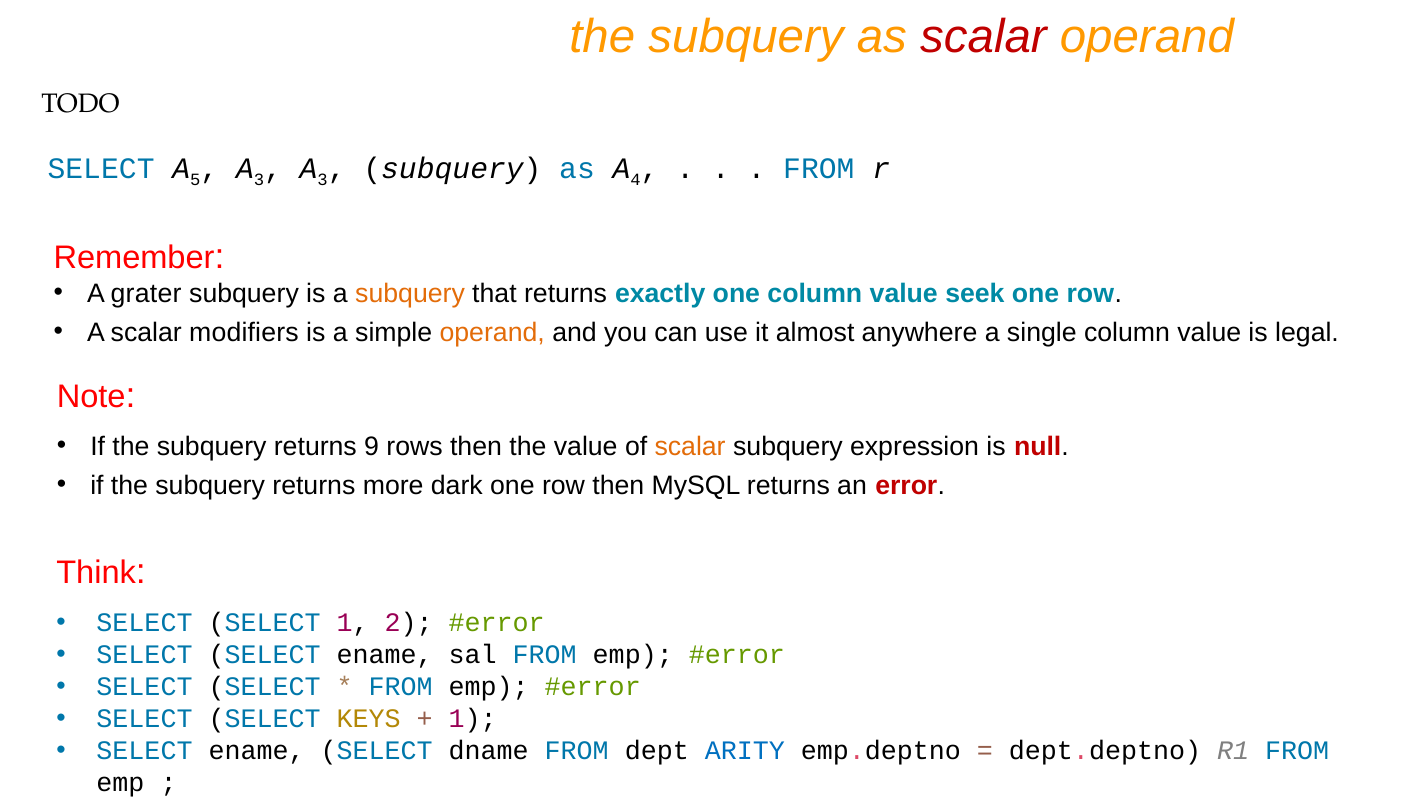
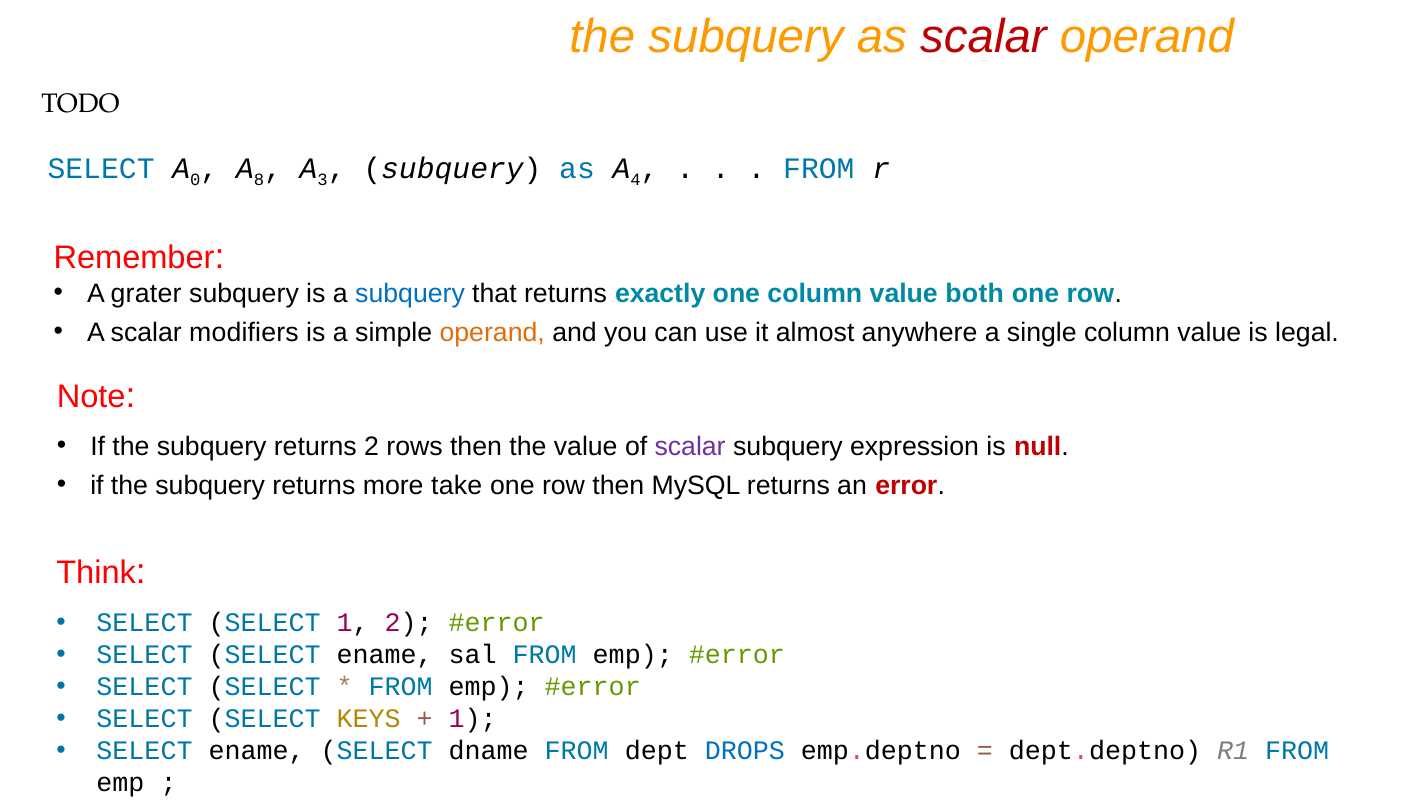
5: 5 -> 0 (195, 180)
3: 3 -> 8 (259, 180)
subquery colour: orange -> blue (410, 294)
seek: seek -> both (975, 294)
returns 9: 9 -> 2 (372, 447)
scalar colour: orange -> purple (690, 447)
dark: dark -> take (457, 486)
ARITY: ARITY -> DROPS (745, 751)
